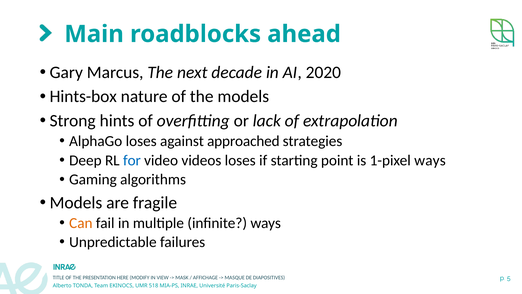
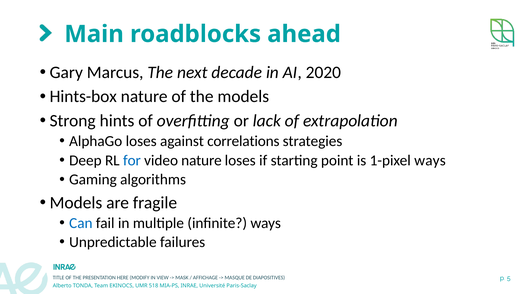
approached: approached -> correlations (243, 141)
video videos: videos -> nature (201, 160)
Can colour: orange -> blue (81, 223)
